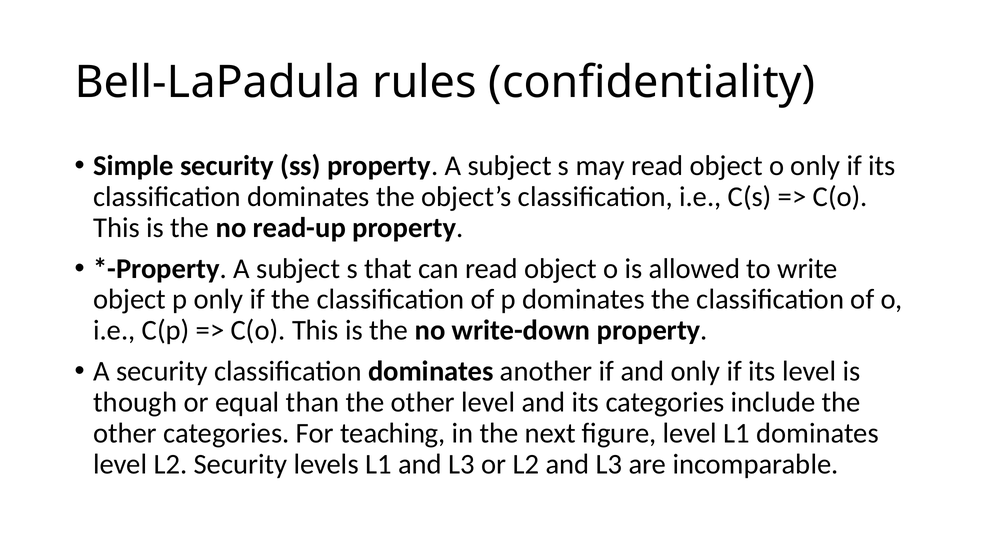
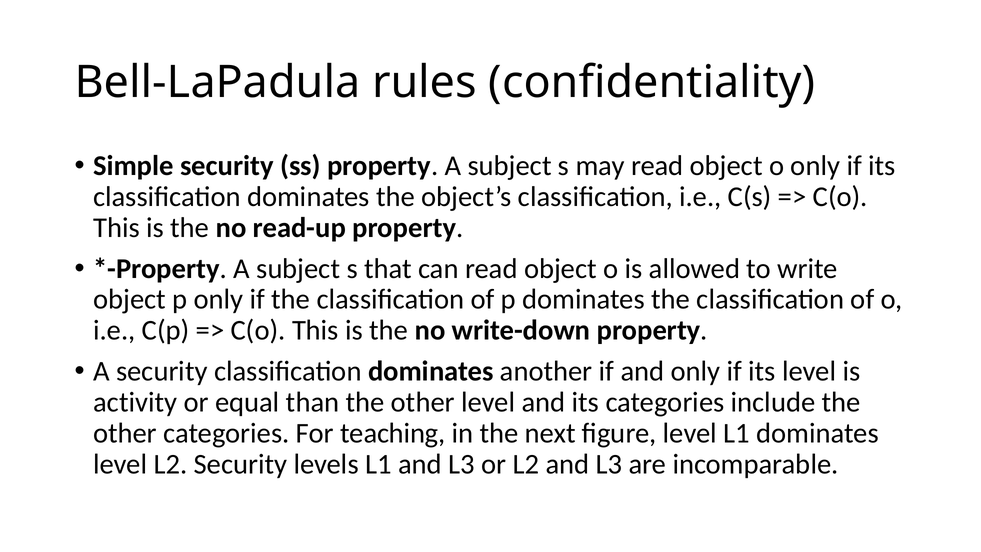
though: though -> activity (135, 402)
